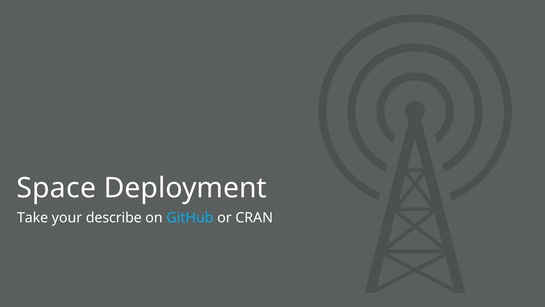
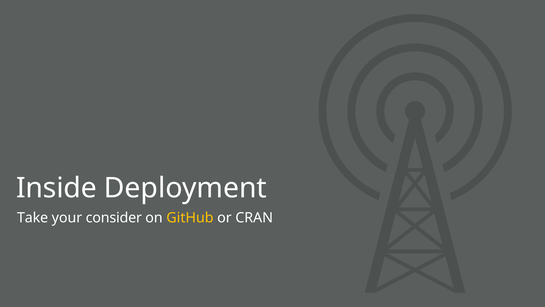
Space: Space -> Inside (56, 188)
describe: describe -> consider (114, 218)
GitHub colour: light blue -> yellow (190, 218)
